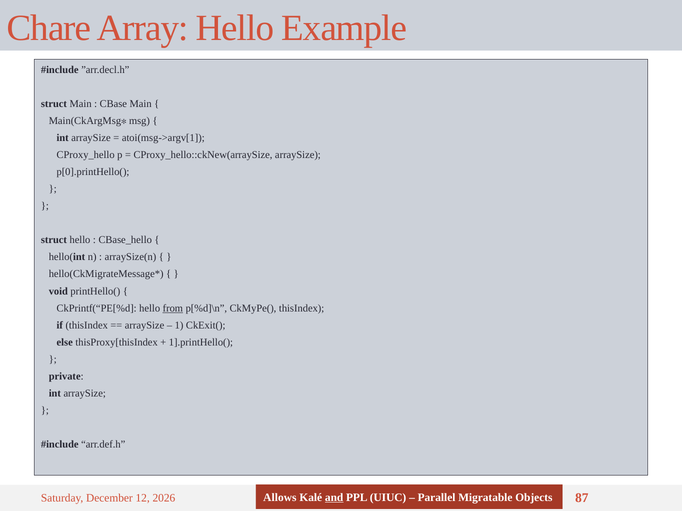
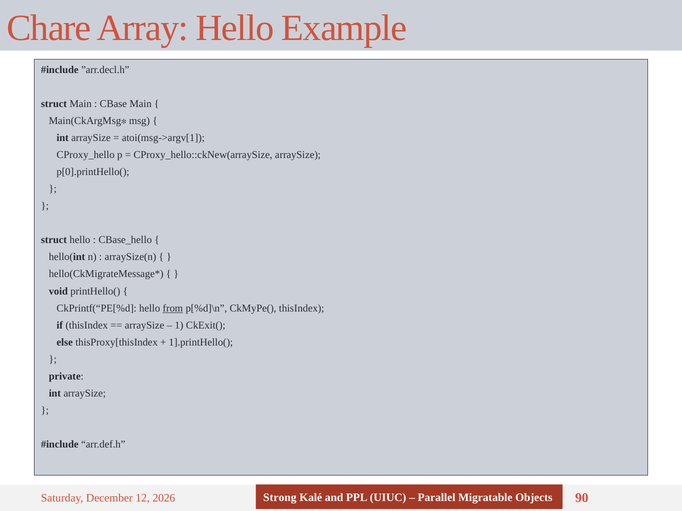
Allows: Allows -> Strong (280, 498)
and underline: present -> none (334, 498)
87: 87 -> 90 (582, 498)
